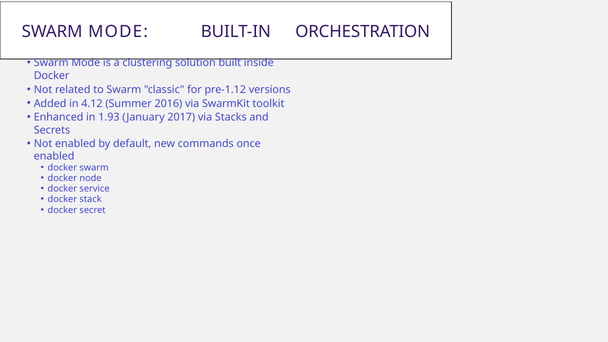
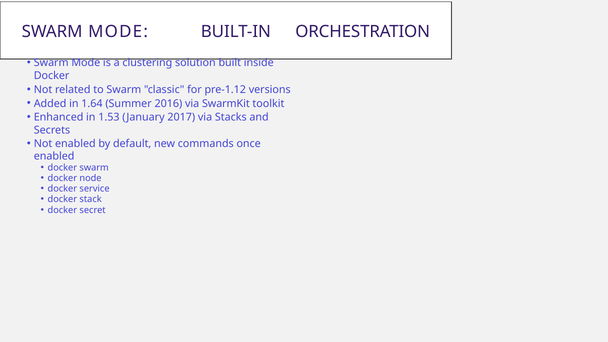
4.12: 4.12 -> 1.64 (92, 103)
1.93: 1.93 -> 1.53 (109, 117)
